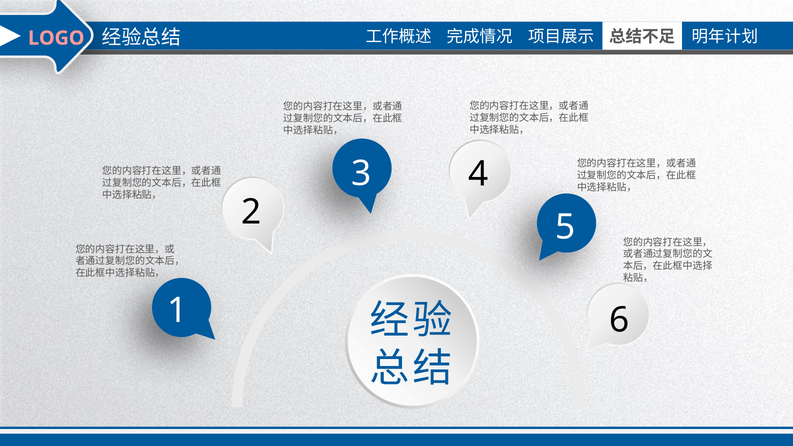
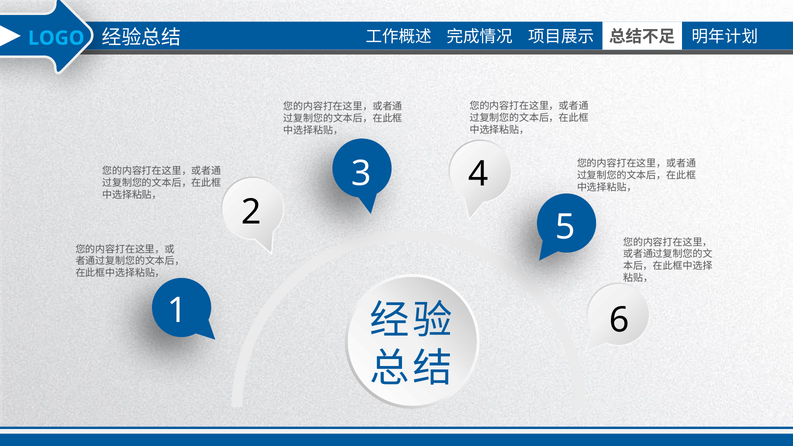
LOGO colour: pink -> light blue (56, 38)
